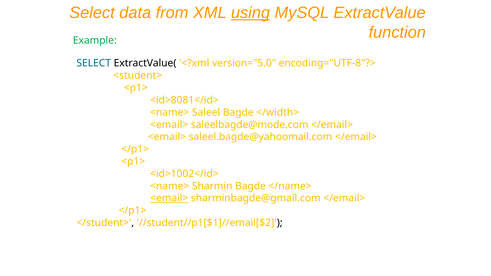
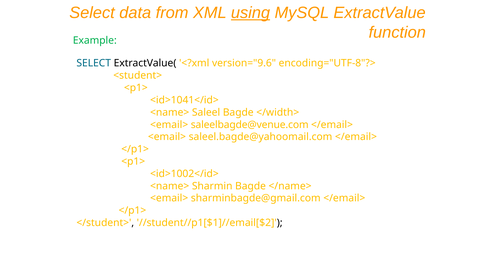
version="5.0: version="5.0 -> version="9.6 (244, 63)
<id>8081</id>: <id>8081</id> -> <id>1041</id> (184, 100)
saleelbagde@mode.com: saleelbagde@mode.com -> saleelbagde@venue.com (250, 125)
<email> underline: present -> none (169, 198)
